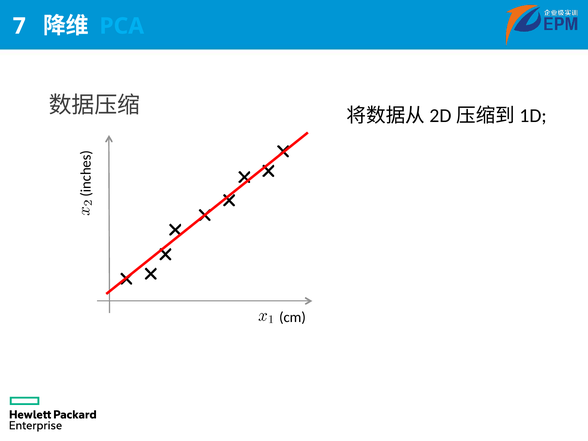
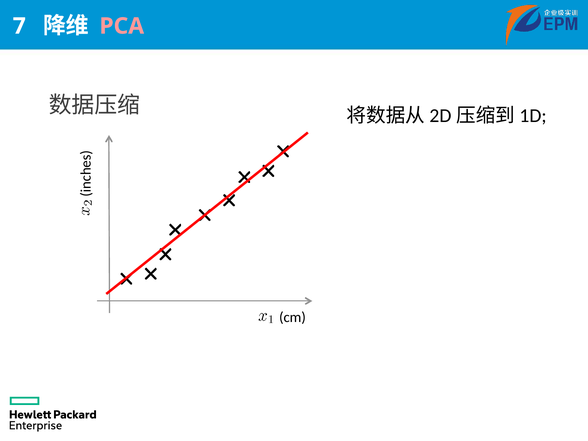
PCA colour: light blue -> pink (122, 26)
